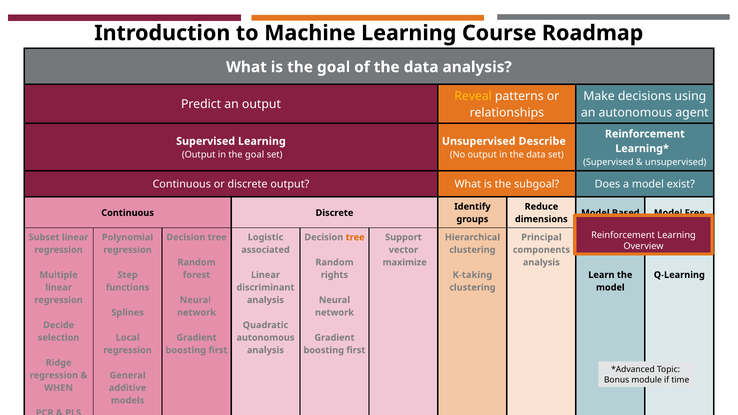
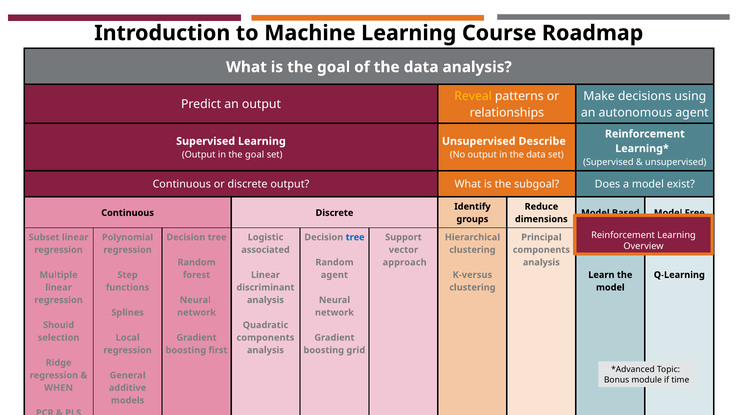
tree colour: orange -> blue (355, 237)
maximize: maximize -> approach (405, 262)
rights: rights -> agent (334, 275)
K-taking: K-taking -> K-versus (472, 275)
Decide: Decide -> Should (59, 325)
autonomous: autonomous -> components (265, 338)
first: first -> grid (356, 350)
